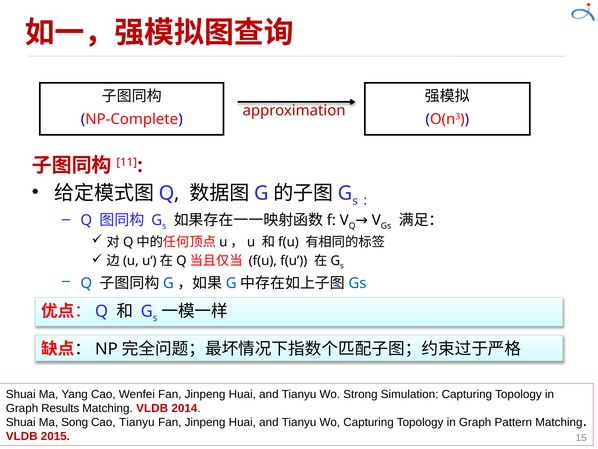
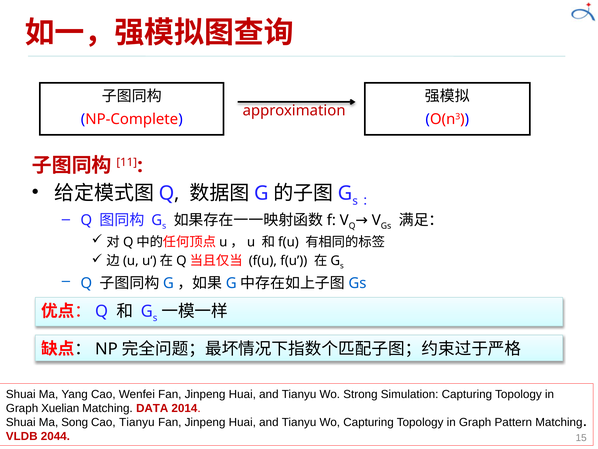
Results: Results -> Xuelian (60, 408)
VLDB: VLDB -> DATA (152, 408)
2015: 2015 -> 2044 (55, 436)
